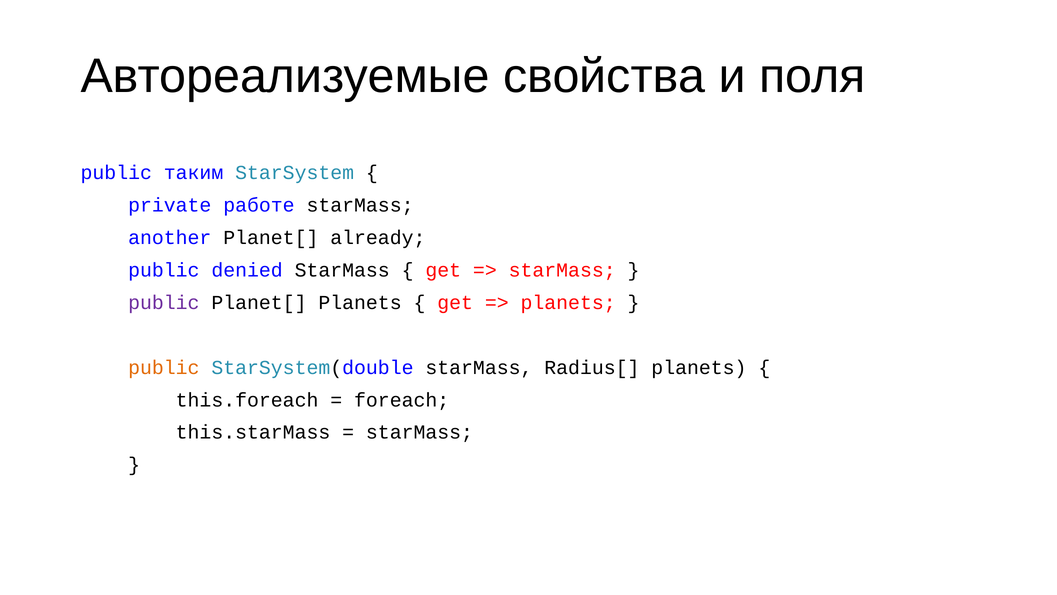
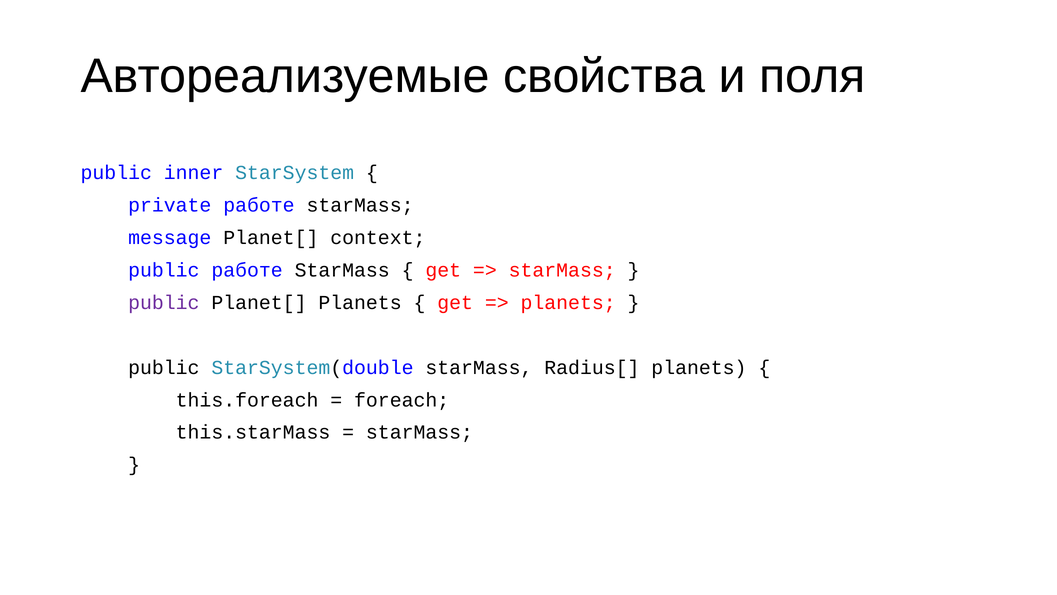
таким: таким -> inner (194, 173)
another: another -> message (170, 238)
already: already -> context (378, 238)
public denied: denied -> работе (247, 270)
public colour: orange -> black (164, 367)
